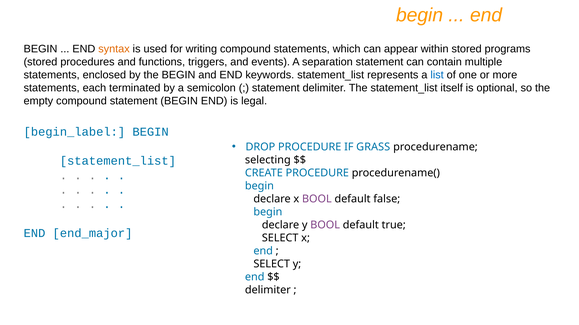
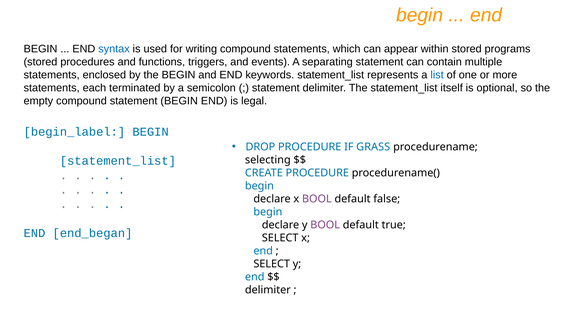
syntax colour: orange -> blue (114, 49)
separation: separation -> separating (327, 62)
end_major: end_major -> end_began (92, 234)
